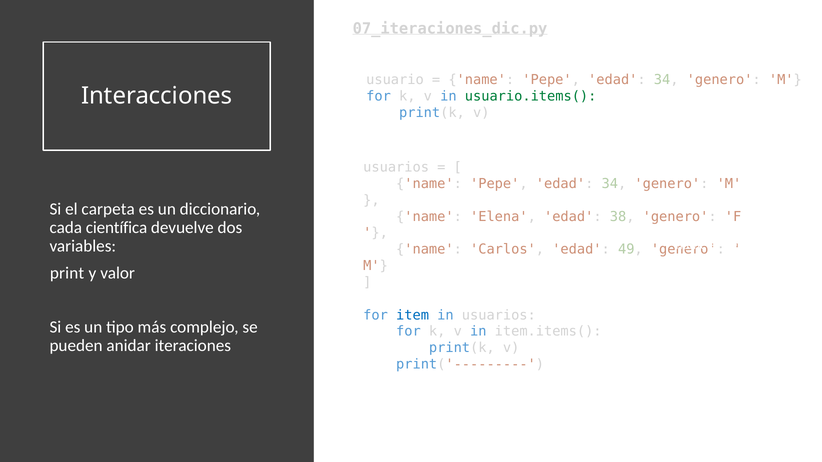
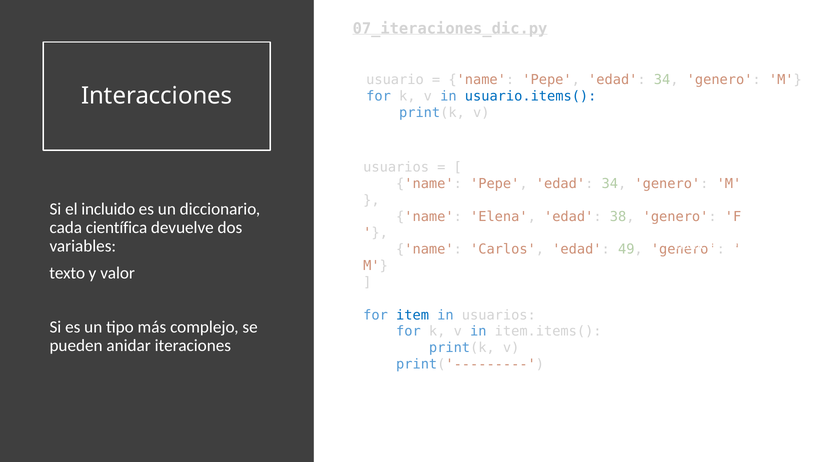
usuario.items( colour: green -> blue (531, 96)
carpeta: carpeta -> incluido (108, 209)
print: print -> texto (67, 273)
